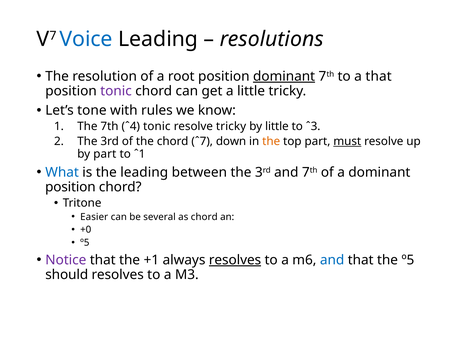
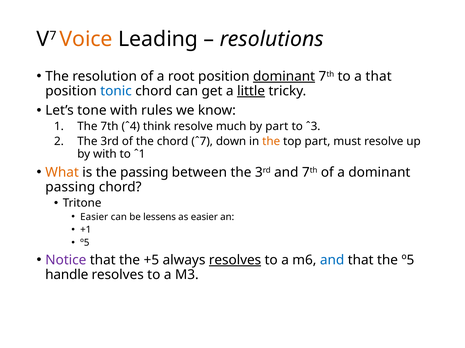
Voice colour: blue -> orange (86, 39)
tonic colour: purple -> blue (116, 91)
little underline: none -> present (251, 91)
ˆ4 tonic: tonic -> think (157, 127)
resolve tricky: tricky -> much (231, 127)
by little: little -> part (277, 127)
must underline: present -> none (347, 142)
by part: part -> with (105, 154)
What colour: blue -> orange (62, 173)
the leading: leading -> passing (144, 173)
position: position -> passing (70, 187)
several: several -> lessens (160, 217)
as chord: chord -> easier (204, 217)
+0: +0 -> +1 (86, 230)
+1: +1 -> +5 (151, 261)
should: should -> handle (67, 275)
